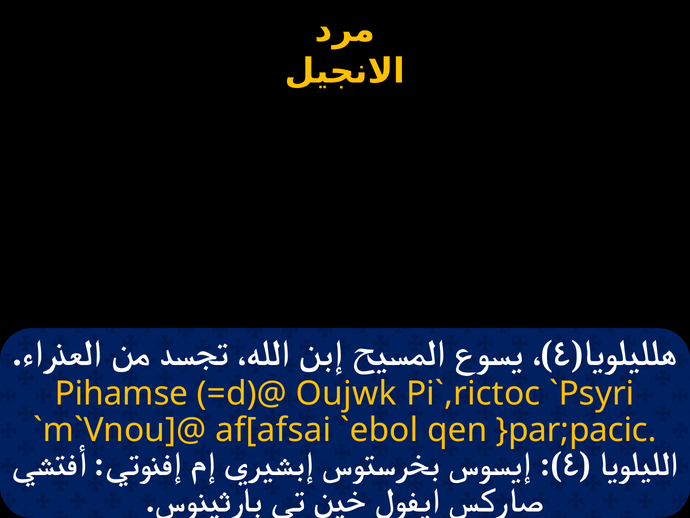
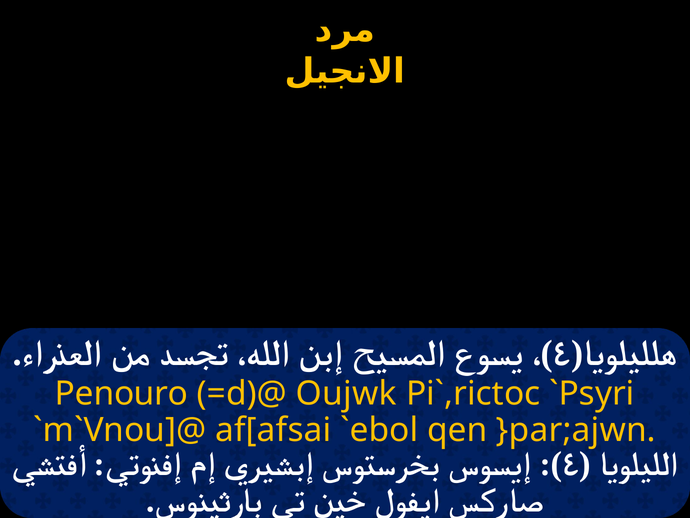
Pihamse: Pihamse -> Penouro (122, 393)
}par;pacic: }par;pacic -> }par;ajwn (576, 430)
